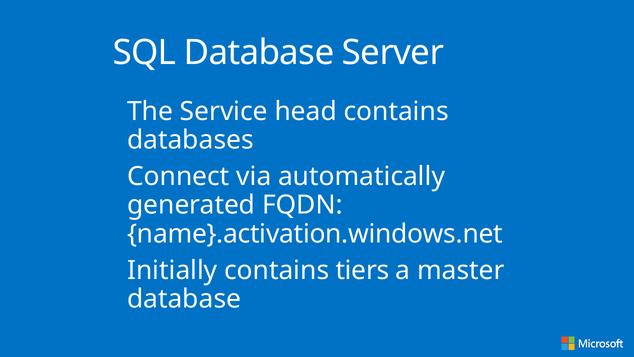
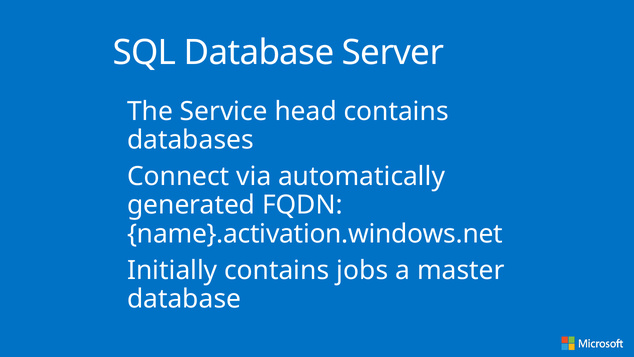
tiers: tiers -> jobs (362, 270)
